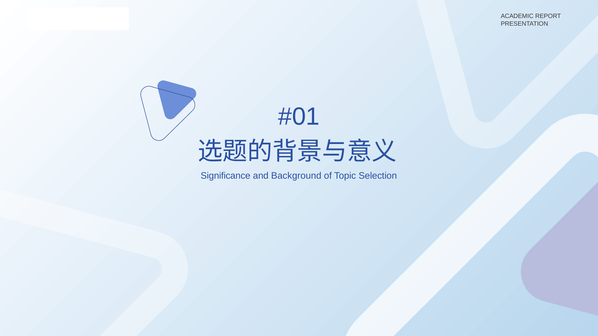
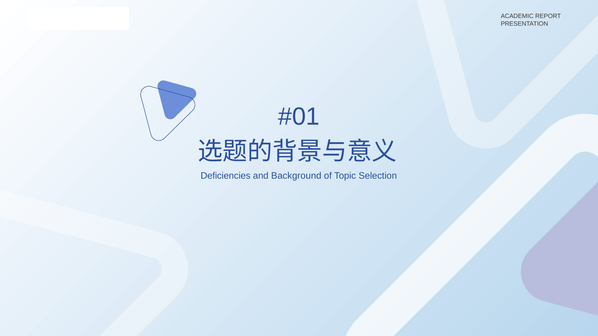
Significance: Significance -> Deficiencies (226, 176)
